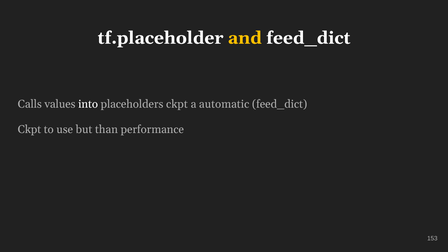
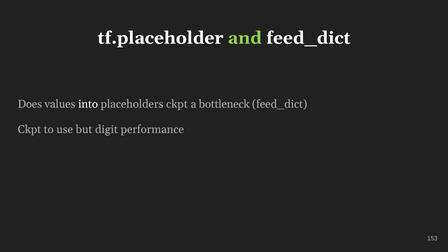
and colour: yellow -> light green (245, 38)
Calls: Calls -> Does (30, 104)
automatic: automatic -> bottleneck (224, 104)
than: than -> digit (106, 130)
